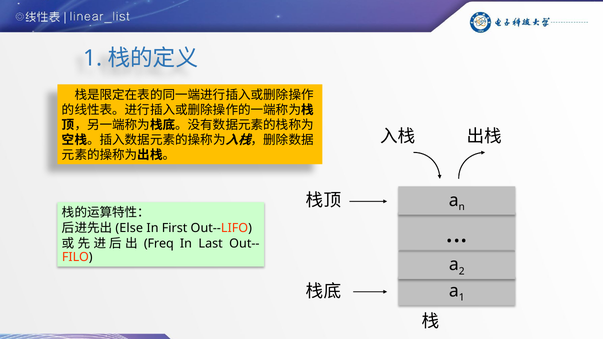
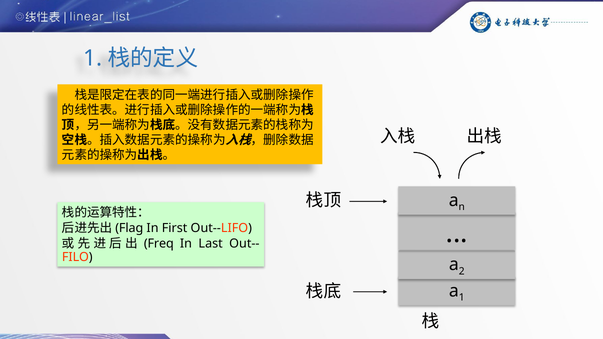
Else: Else -> Flag (129, 228)
